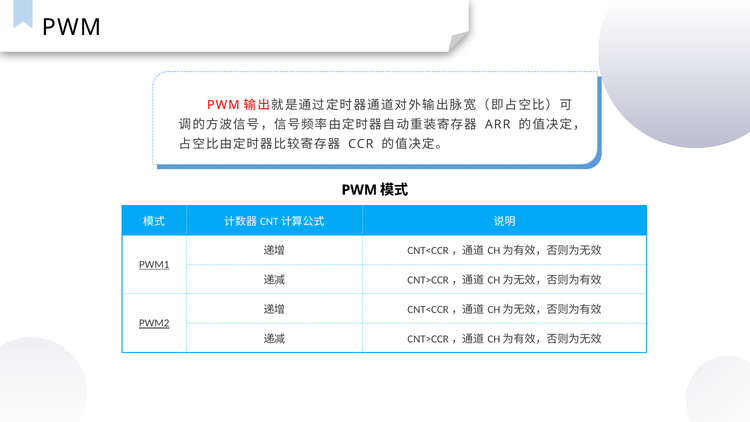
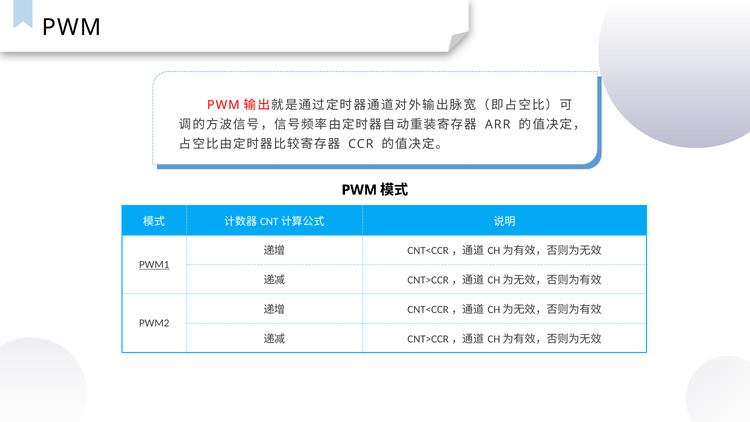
PWM2 underline: present -> none (154, 323)
